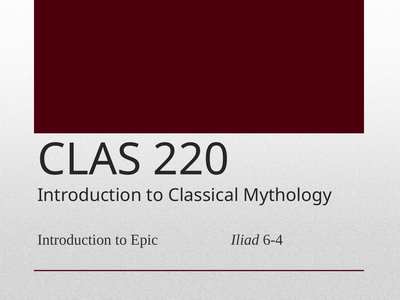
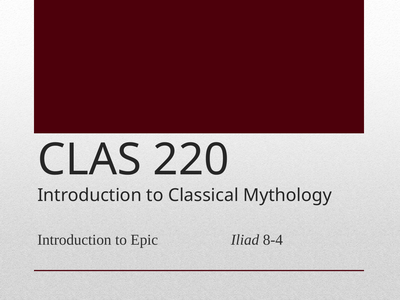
6-4: 6-4 -> 8-4 (273, 240)
